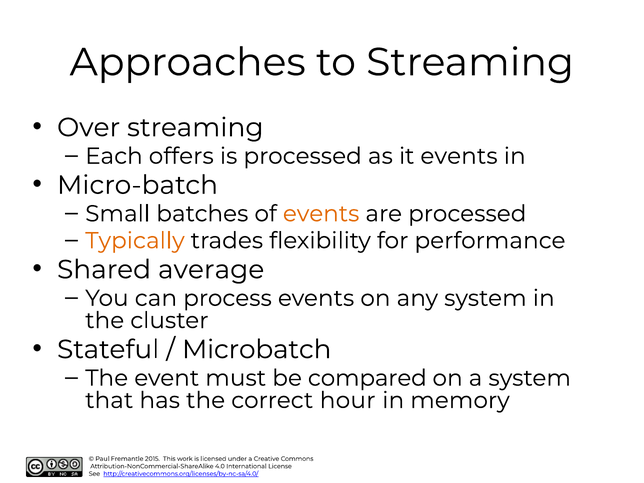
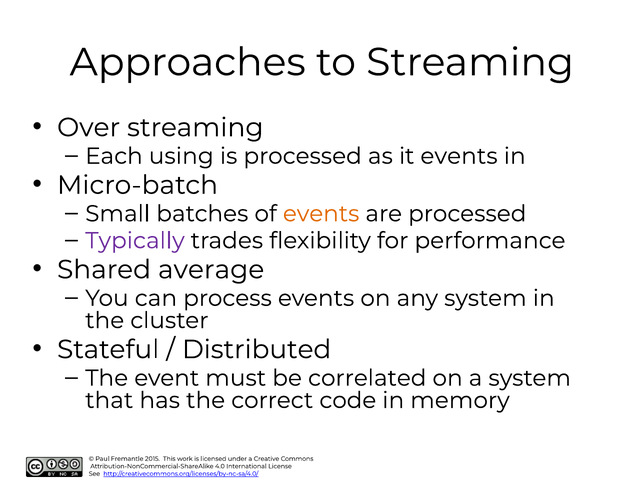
offers: offers -> using (181, 156)
Typically colour: orange -> purple (135, 241)
Microbatch: Microbatch -> Distributed (257, 349)
compared: compared -> correlated (367, 378)
hour: hour -> code (348, 400)
